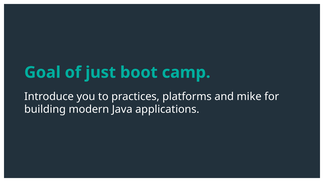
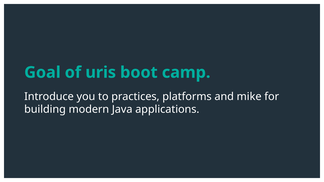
just: just -> uris (101, 73)
